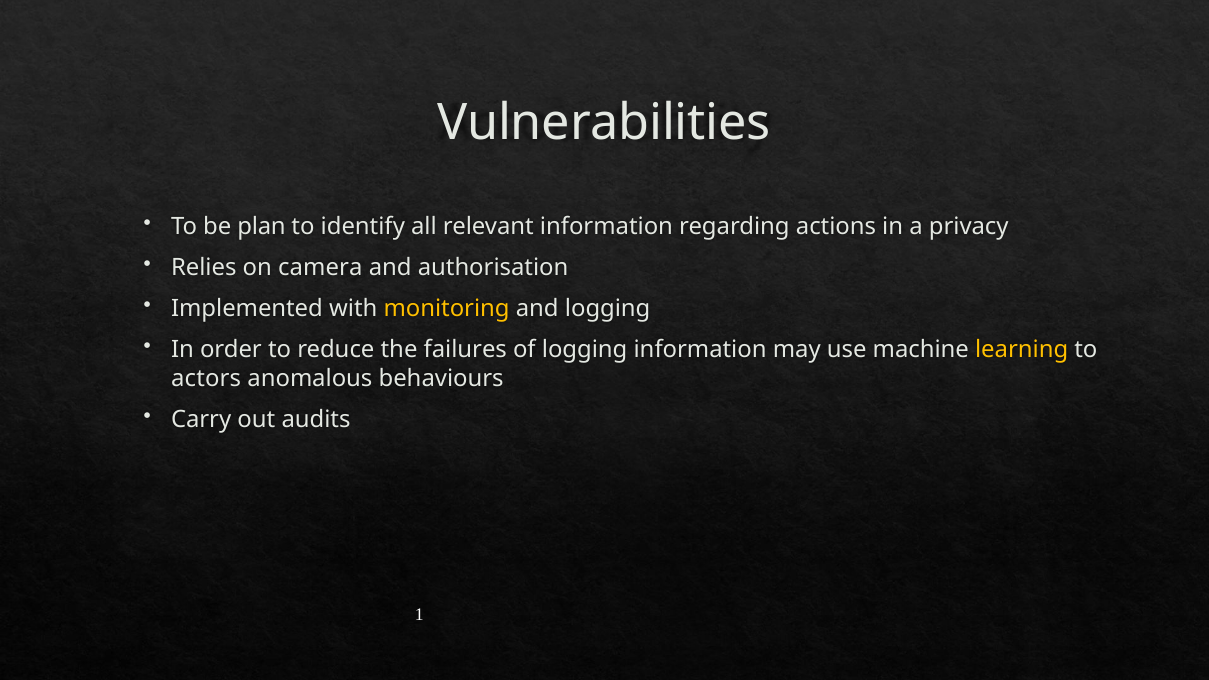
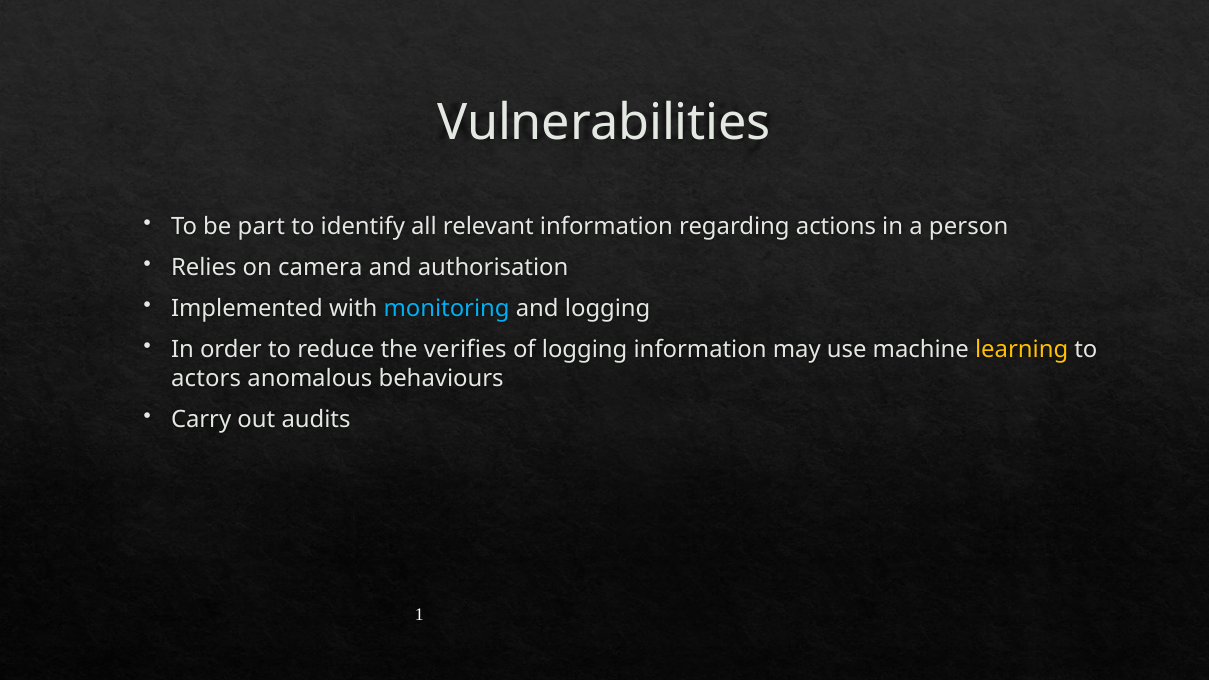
plan: plan -> part (261, 226)
privacy: privacy -> person (969, 226)
monitoring colour: yellow -> light blue (447, 308)
failures: failures -> verifies (465, 349)
